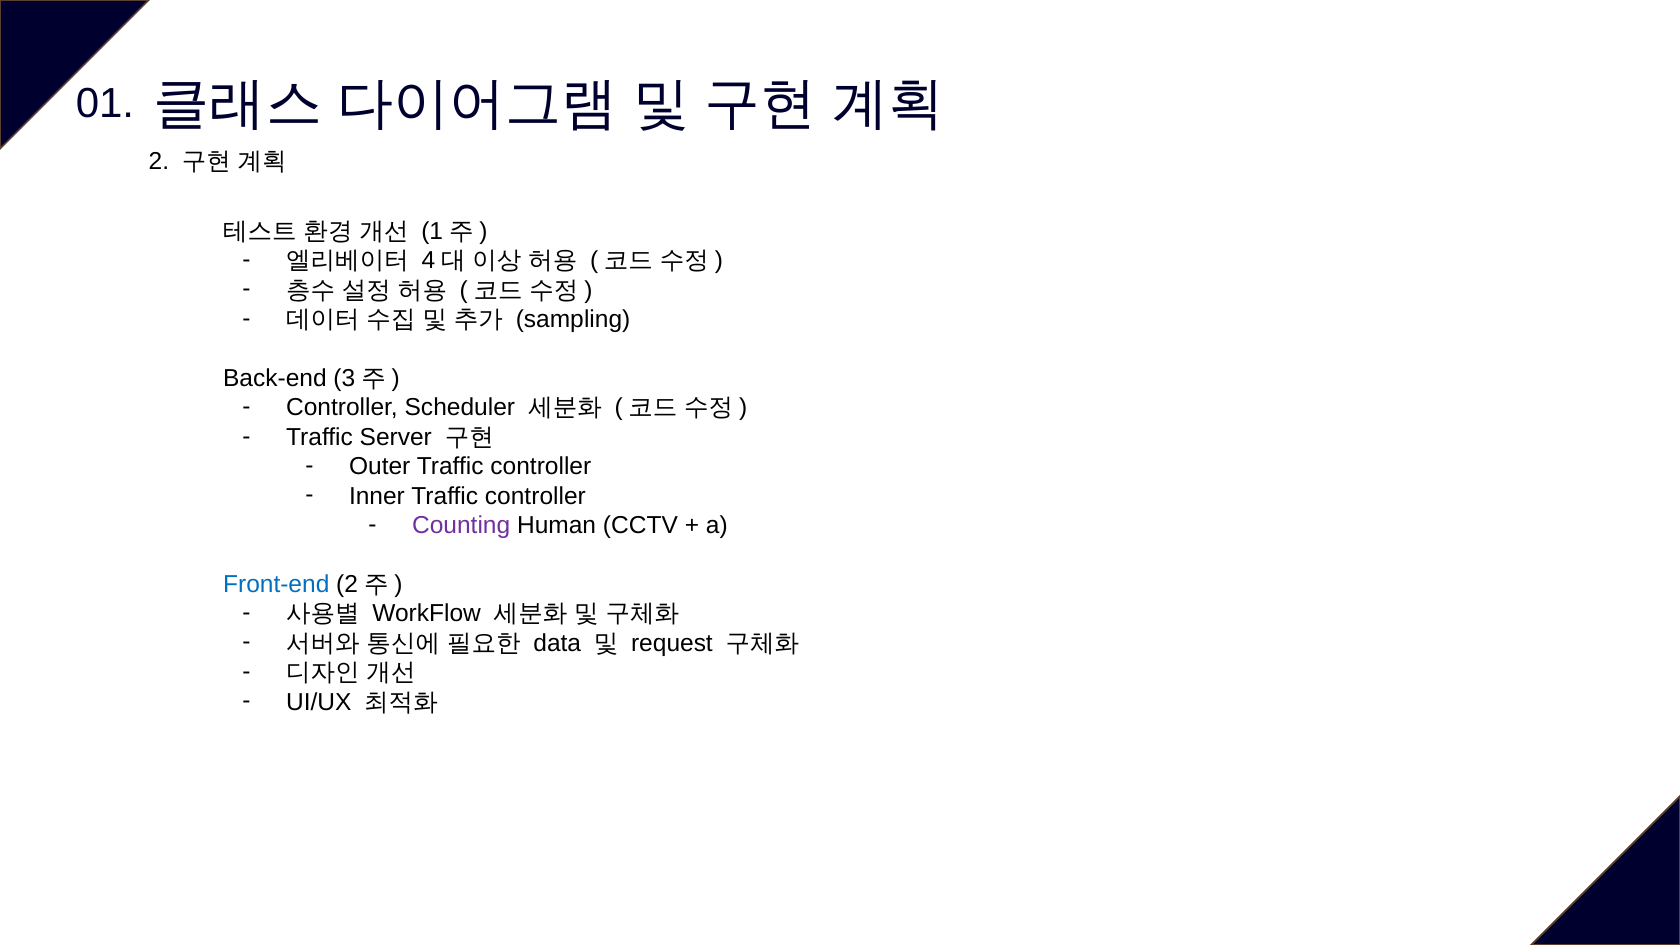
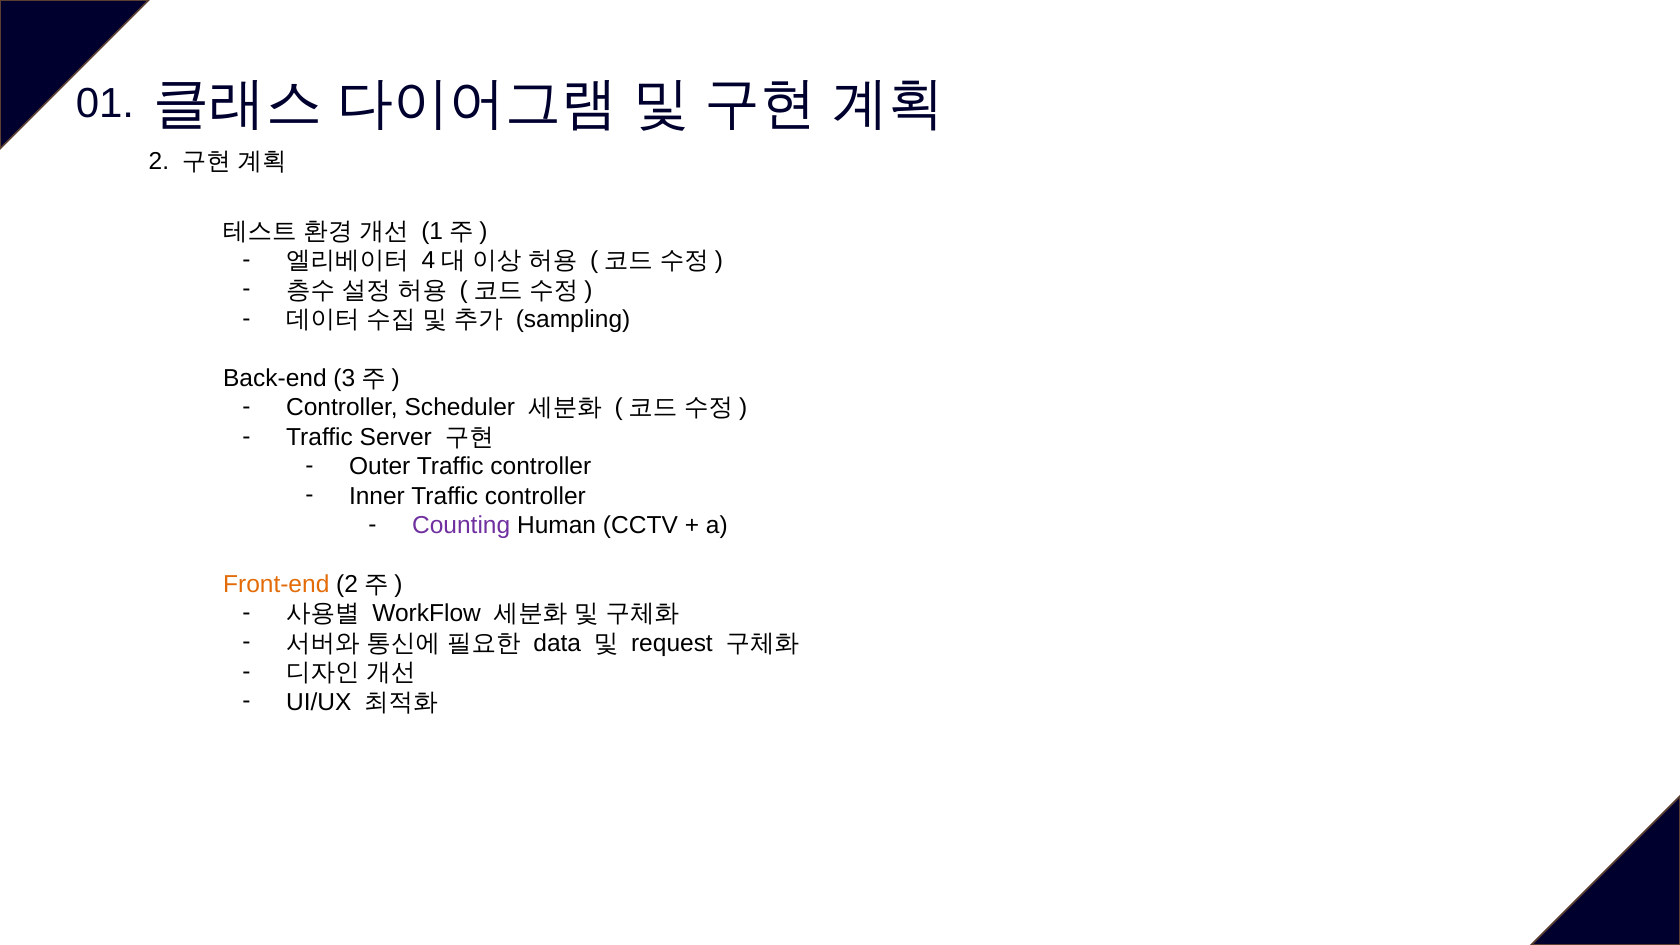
Front-end colour: blue -> orange (276, 584)
